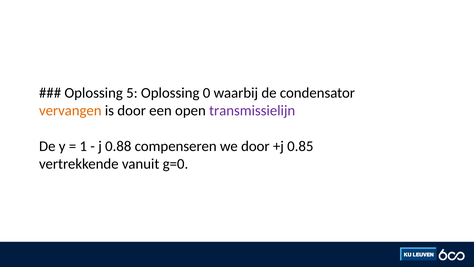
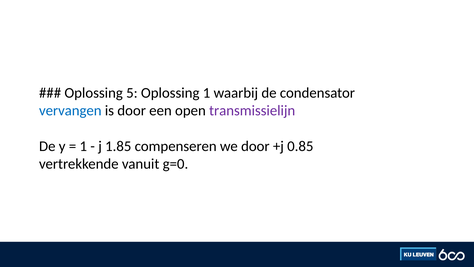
Oplossing 0: 0 -> 1 (207, 93)
vervangen colour: orange -> blue (70, 110)
0.88: 0.88 -> 1.85 (118, 146)
